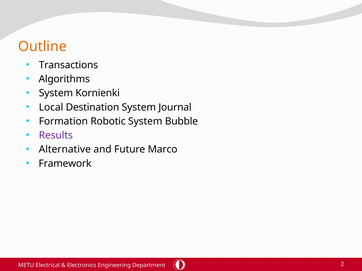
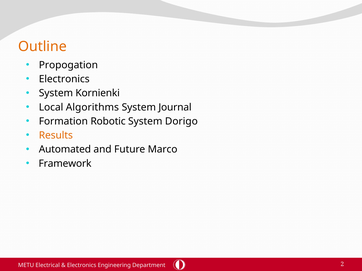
Transactions: Transactions -> Propogation (68, 65)
Algorithms: Algorithms -> Electronics (64, 79)
Destination: Destination -> Algorithms (92, 107)
Bubble: Bubble -> Dorigo (181, 121)
Results colour: purple -> orange (56, 136)
Alternative: Alternative -> Automated (65, 150)
